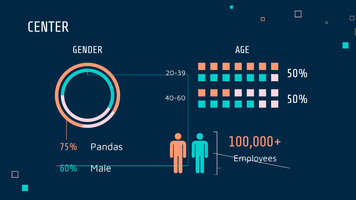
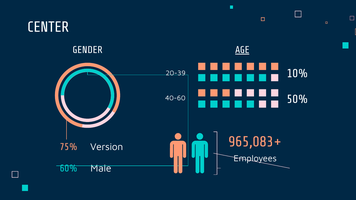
AGE underline: none -> present (242, 50)
50%: 50% -> 10% (297, 74)
100,000+: 100,000+ -> 965,083+ (255, 142)
Pandas: Pandas -> Version (107, 147)
